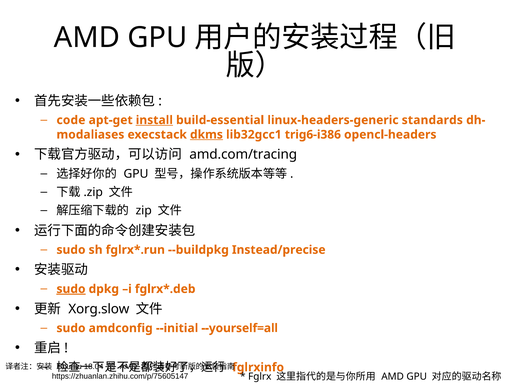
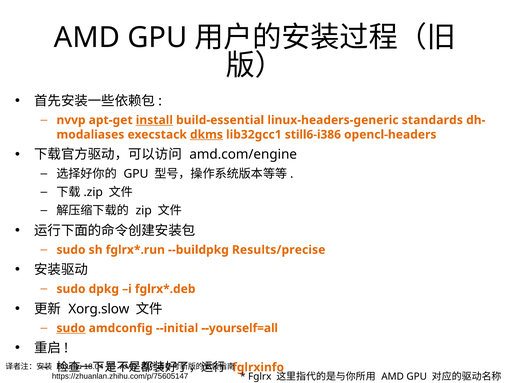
code: code -> nvvp (71, 120)
trig6-i386: trig6-i386 -> still6-i386 (313, 134)
amd.com/tracing: amd.com/tracing -> amd.com/engine (243, 154)
Instead/precise: Instead/precise -> Results/precise (279, 249)
sudo underline: present -> none (71, 289)
sudo underline: none -> present (71, 328)
